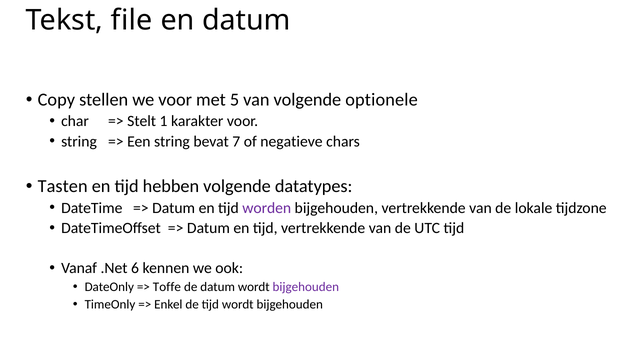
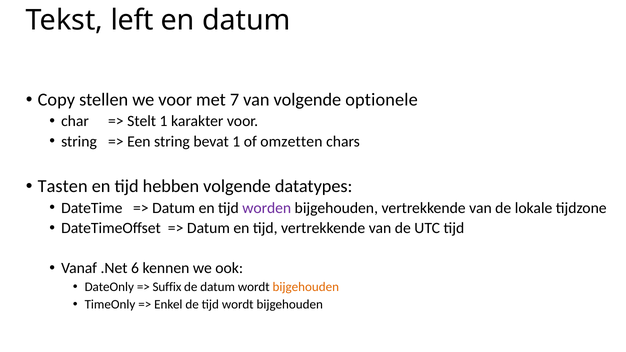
file: file -> left (132, 20)
5: 5 -> 7 (235, 100)
bevat 7: 7 -> 1 (236, 141)
negatieve: negatieve -> omzetten (291, 141)
Toffe: Toffe -> Suffix (167, 287)
bijgehouden colour: purple -> orange (306, 287)
